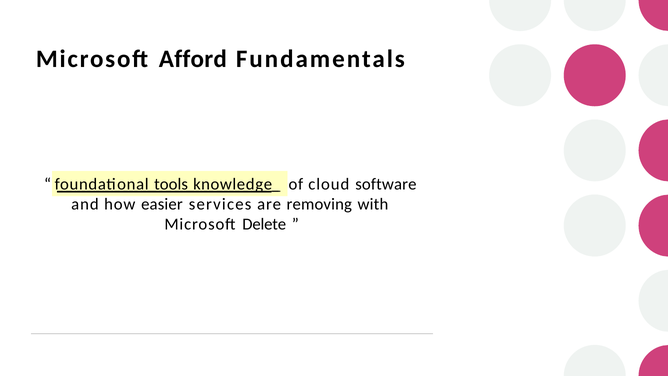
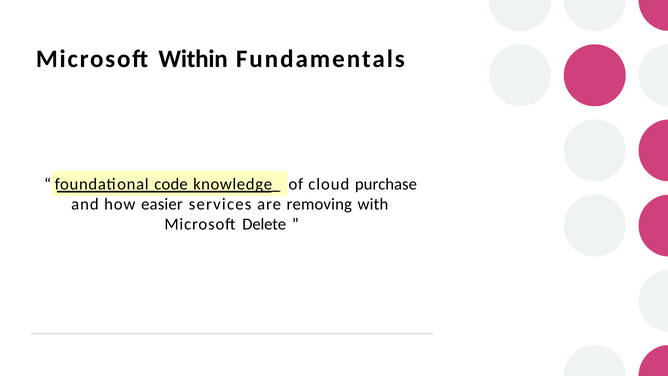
Afford: Afford -> Within (193, 59)
tools: tools -> code (171, 184)
software: software -> purchase (386, 184)
